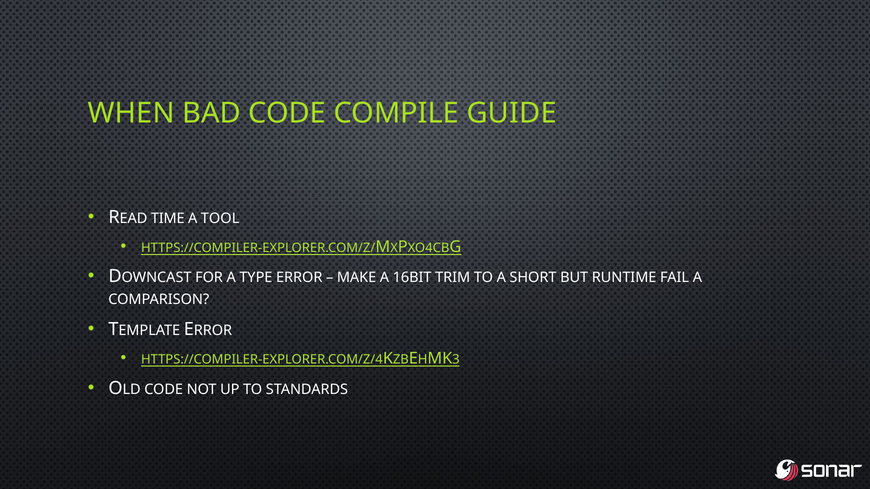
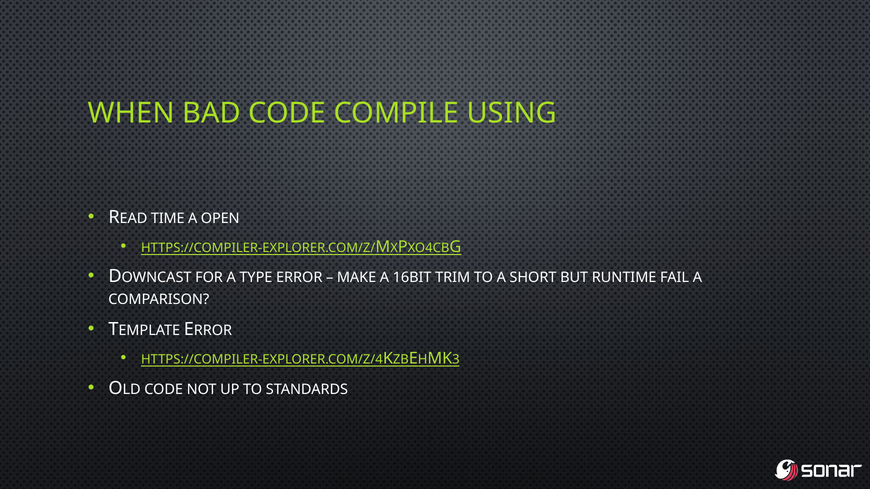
GUIDE: GUIDE -> USING (512, 113)
TOOL: TOOL -> OPEN (220, 219)
